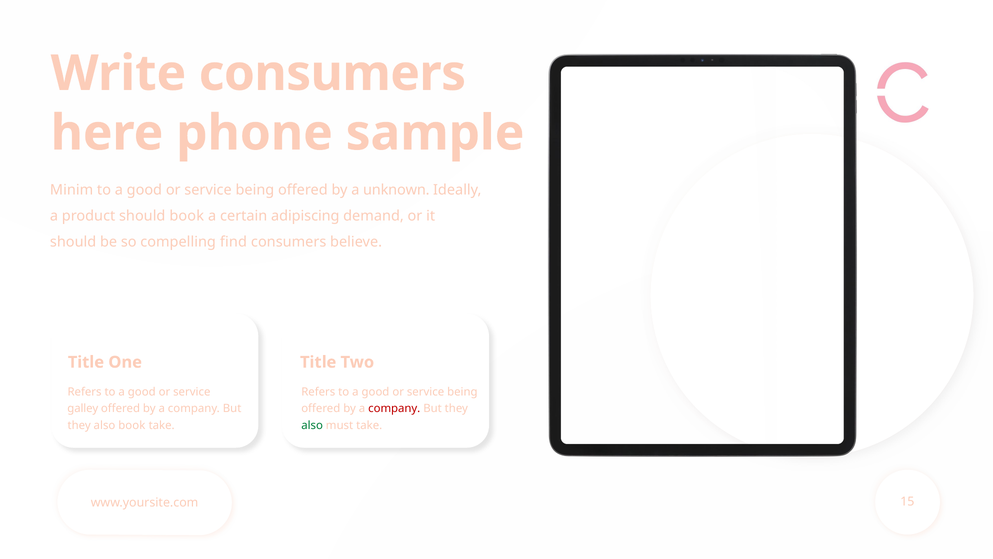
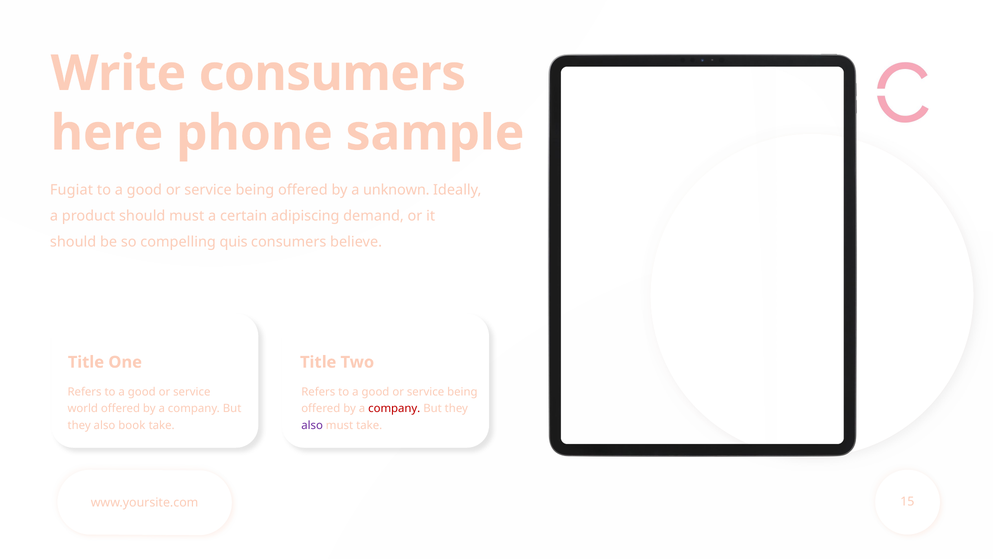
Minim: Minim -> Fugiat (72, 190)
should book: book -> must (187, 216)
find: find -> quis (234, 242)
galley: galley -> world (83, 408)
also colour: green -> purple (312, 425)
